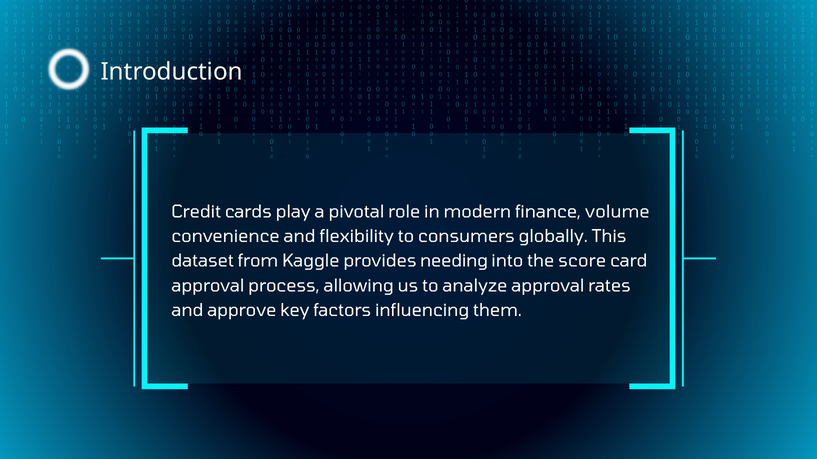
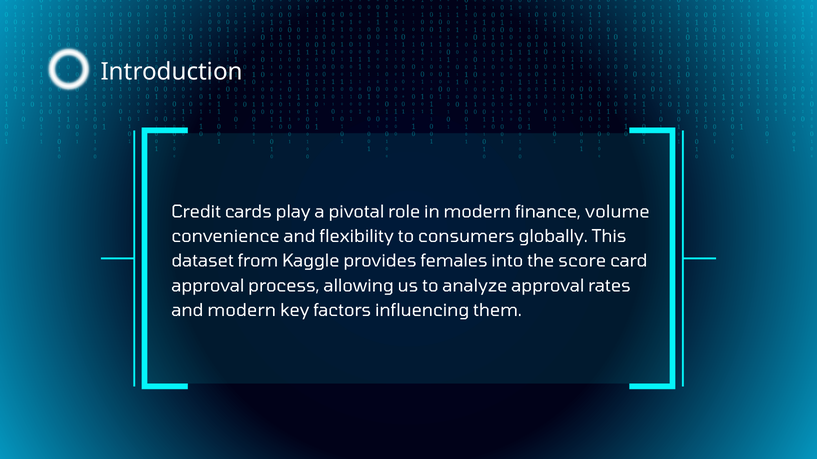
needing: needing -> females (454, 262)
and approve: approve -> modern (242, 311)
